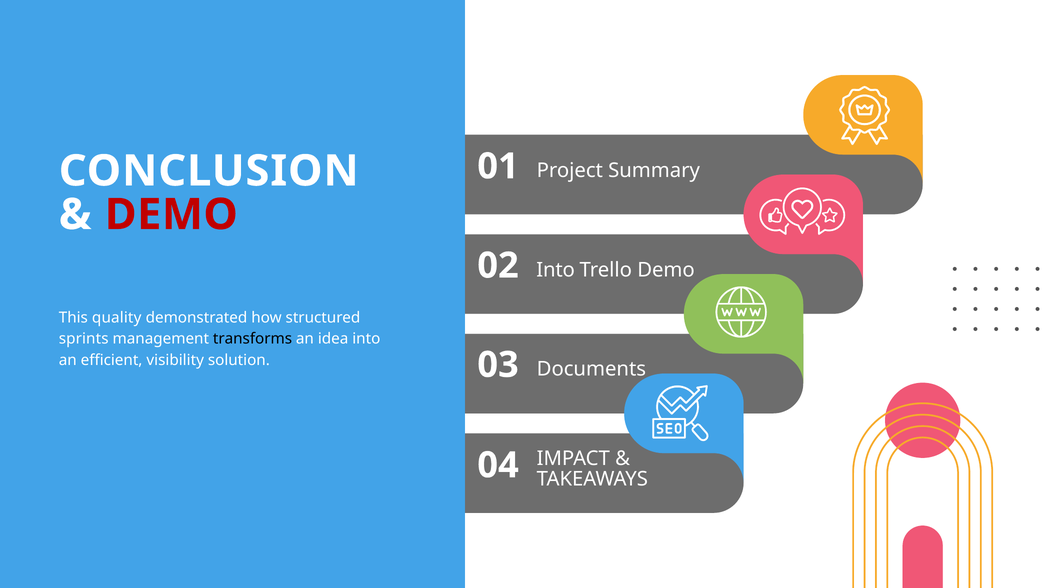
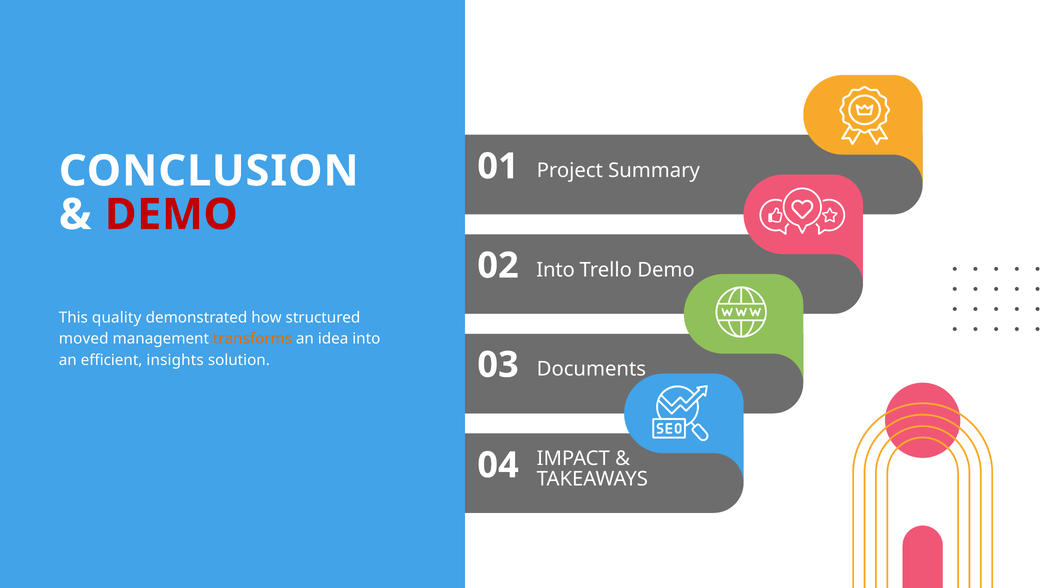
sprints: sprints -> moved (84, 339)
transforms colour: black -> orange (253, 339)
visibility: visibility -> insights (175, 360)
